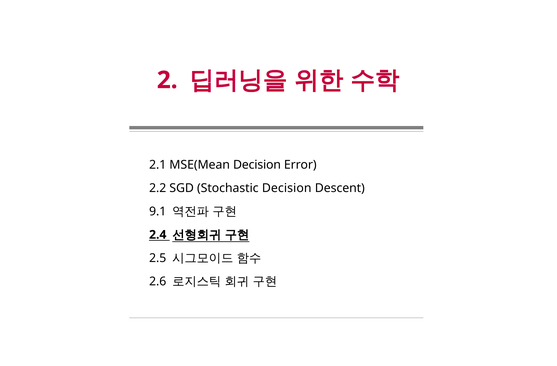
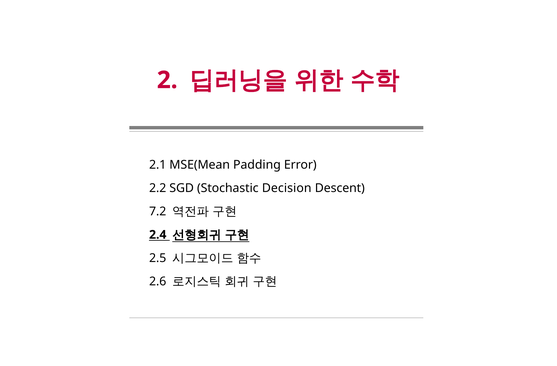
MSE(Mean Decision: Decision -> Padding (257, 165)
9.1: 9.1 -> 7.2 (158, 211)
